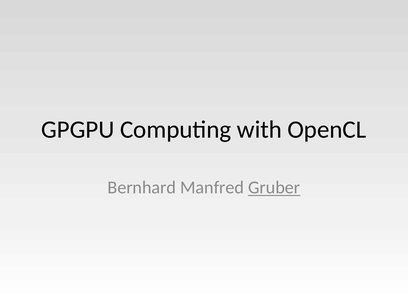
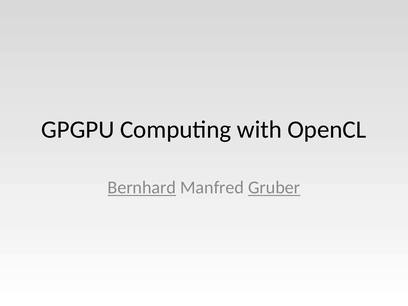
Bernhard underline: none -> present (142, 188)
